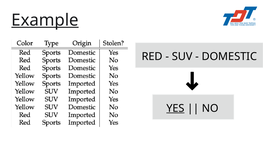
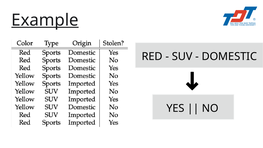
YES underline: present -> none (175, 108)
